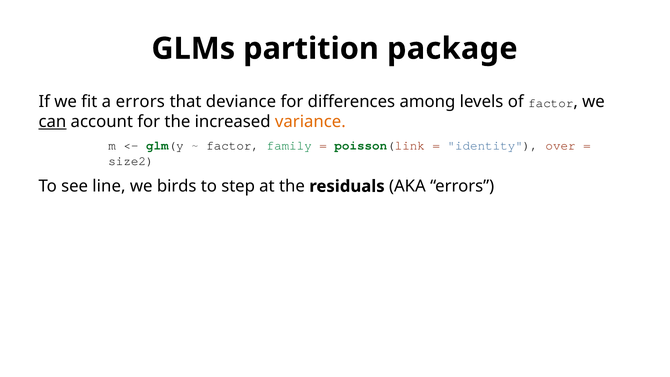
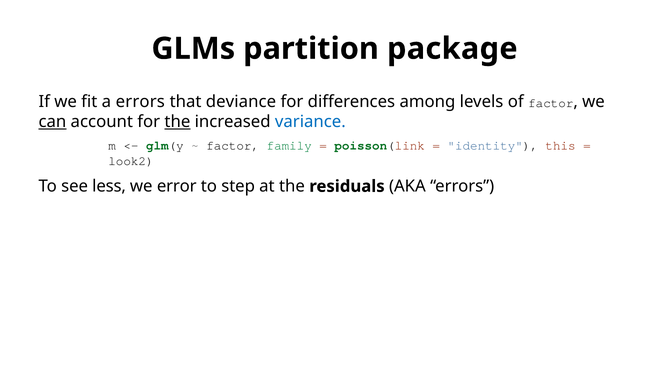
the underline: none -> present (177, 122)
variance colour: orange -> blue (310, 122)
over: over -> this (561, 146)
size2: size2 -> look2 (131, 161)
line: line -> less (109, 186)
birds: birds -> error (177, 186)
